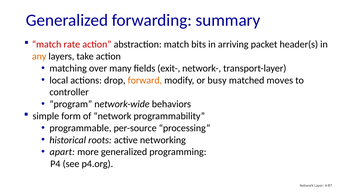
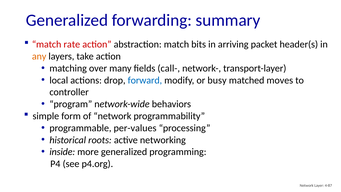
exit-: exit- -> call- (169, 68)
forward colour: orange -> blue (145, 80)
per-source: per-source -> per-values (135, 128)
apart: apart -> inside (62, 152)
